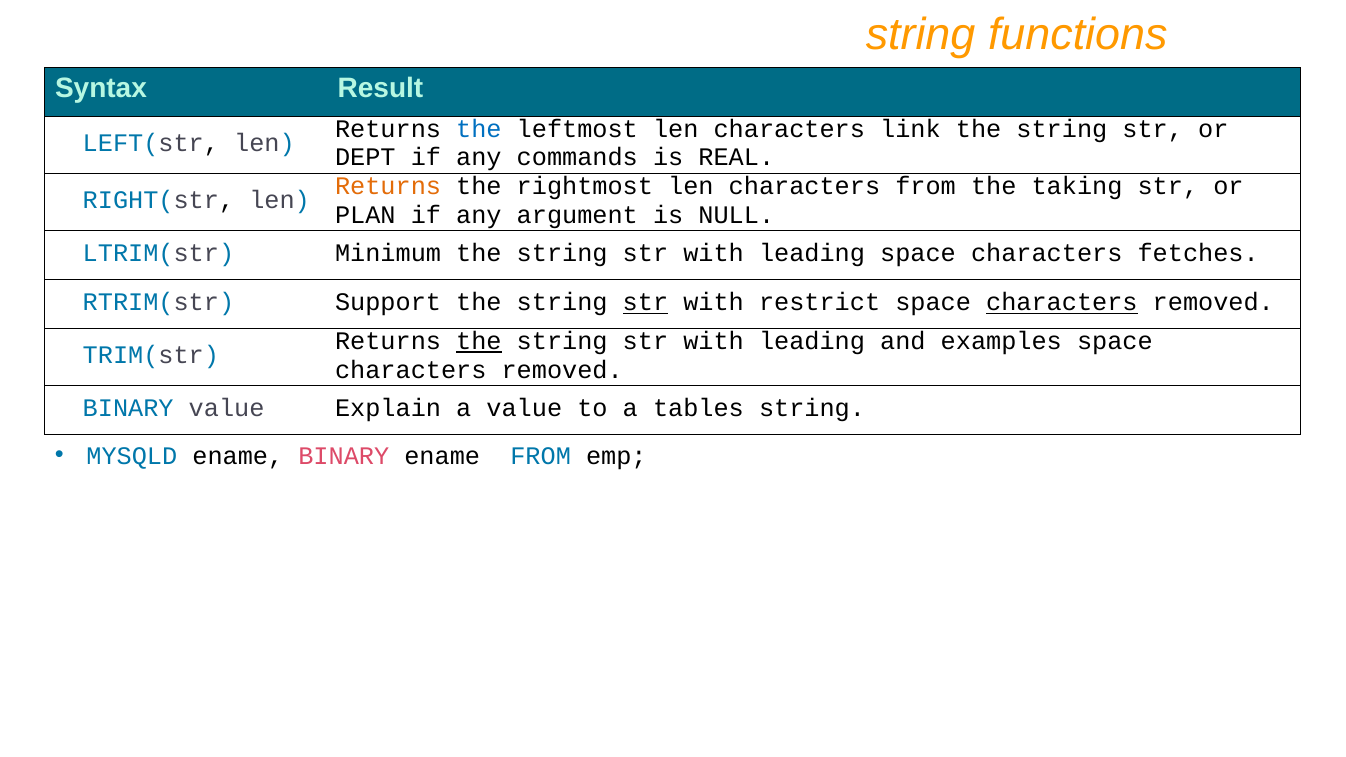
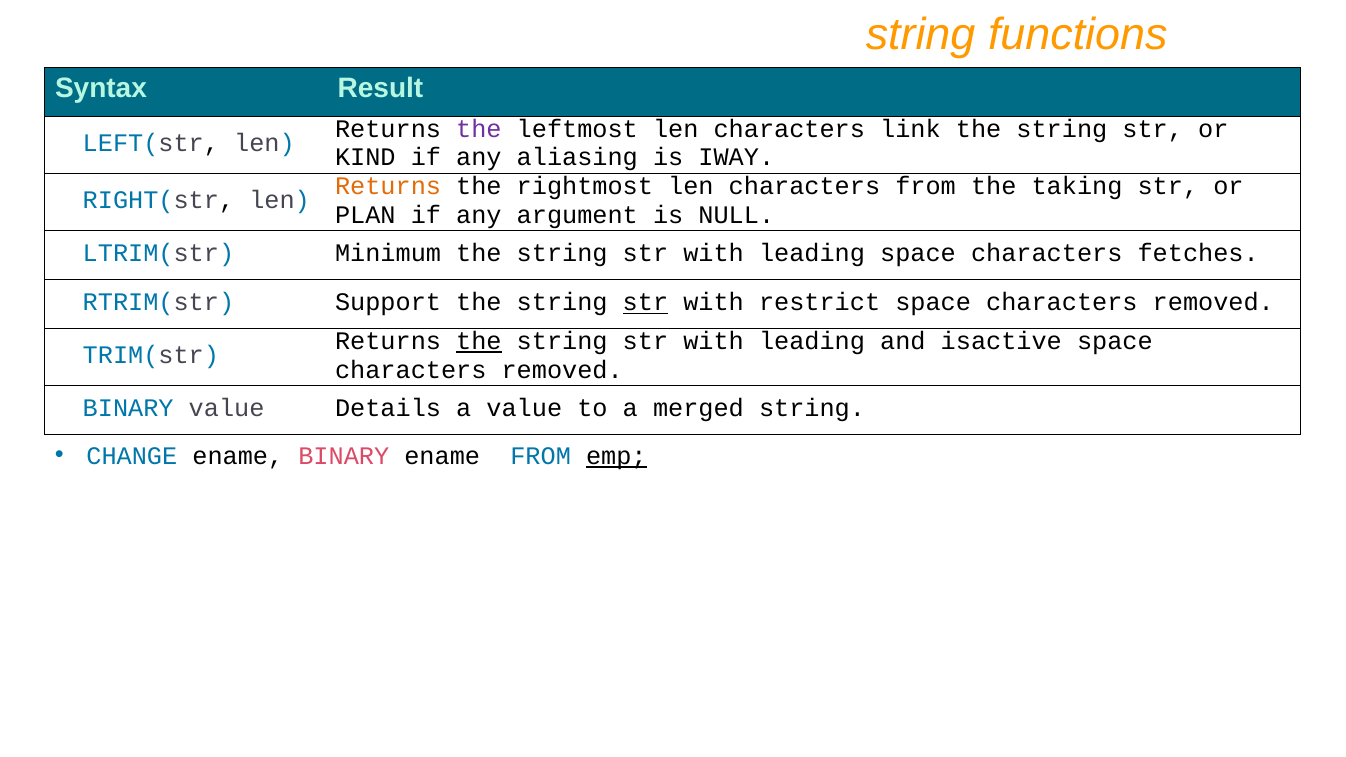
the colour: blue -> purple (479, 129)
DEPT: DEPT -> KIND (365, 158)
commands: commands -> aliasing (577, 158)
REAL: REAL -> IWAY (736, 158)
characters underline: present -> none (1062, 303)
examples: examples -> isactive (1001, 341)
Explain: Explain -> Details (388, 409)
tables: tables -> merged (698, 409)
MYSQLD: MYSQLD -> CHANGE (132, 456)
emp underline: none -> present (616, 456)
